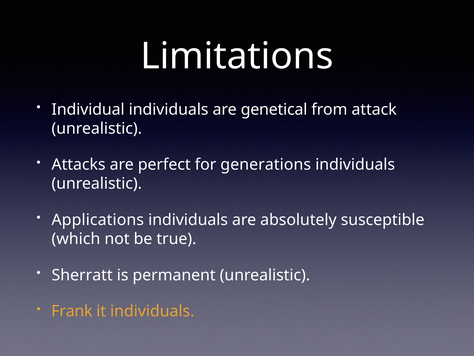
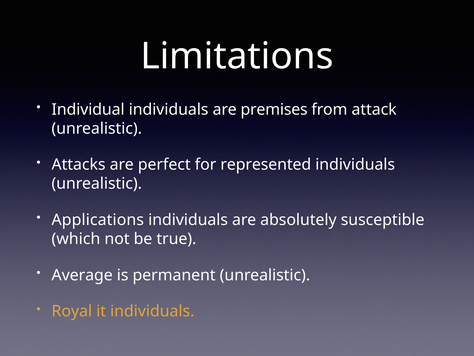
genetical: genetical -> premises (274, 109)
generations: generations -> represented (266, 164)
Sherratt: Sherratt -> Average (82, 275)
Frank: Frank -> Royal (72, 311)
